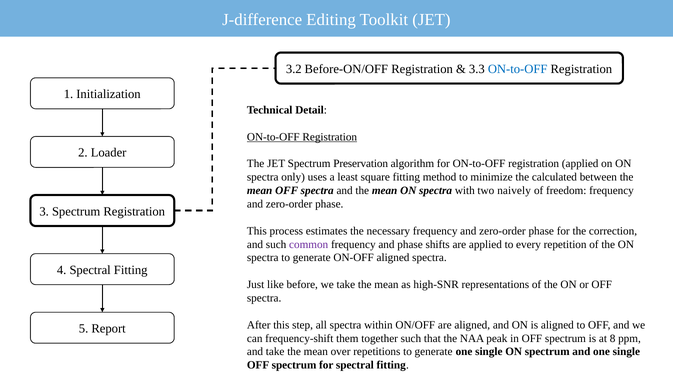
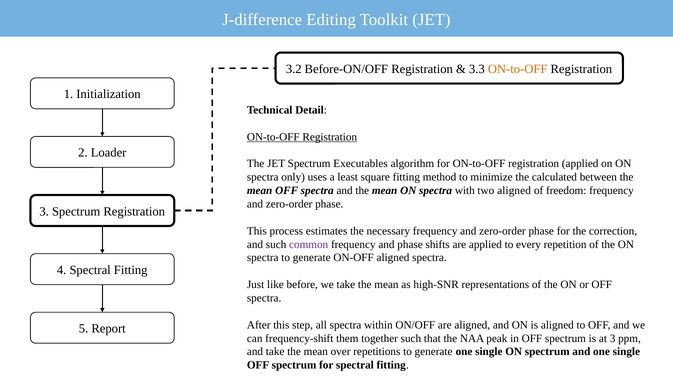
ON-to-OFF colour: blue -> orange (518, 69)
Preservation: Preservation -> Executables (361, 164)
two naively: naively -> aligned (514, 191)
at 8: 8 -> 3 (613, 339)
